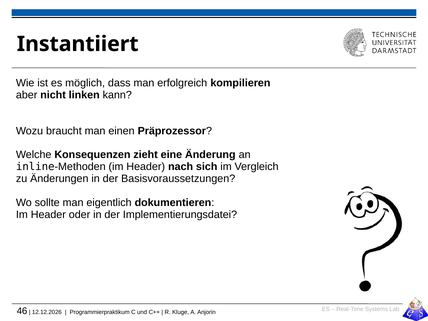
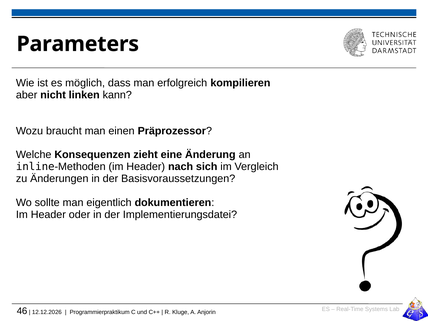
Instantiiert: Instantiiert -> Parameters (78, 44)
